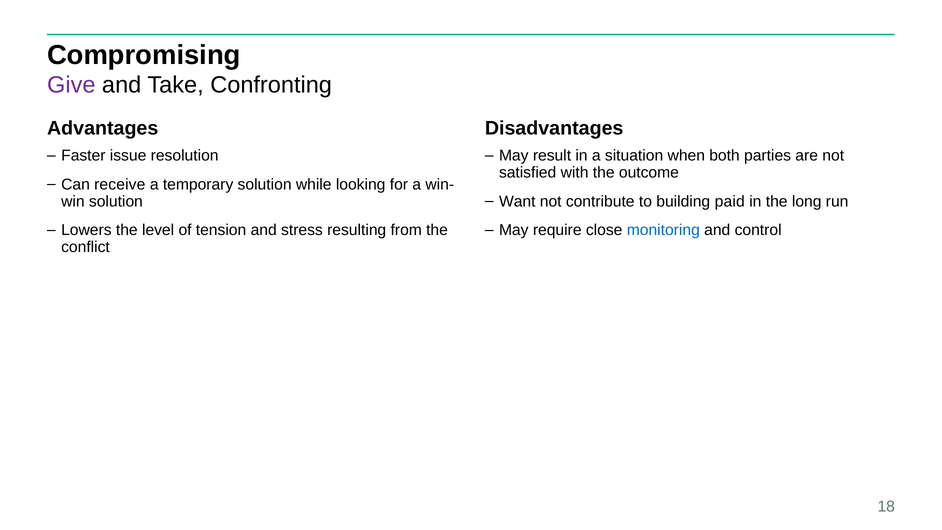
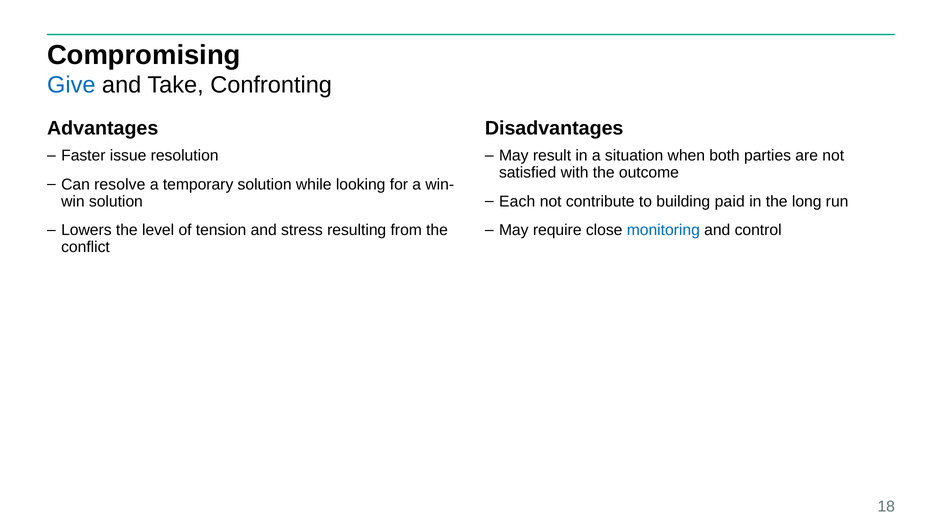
Give colour: purple -> blue (71, 85)
receive: receive -> resolve (120, 184)
Want: Want -> Each (517, 201)
